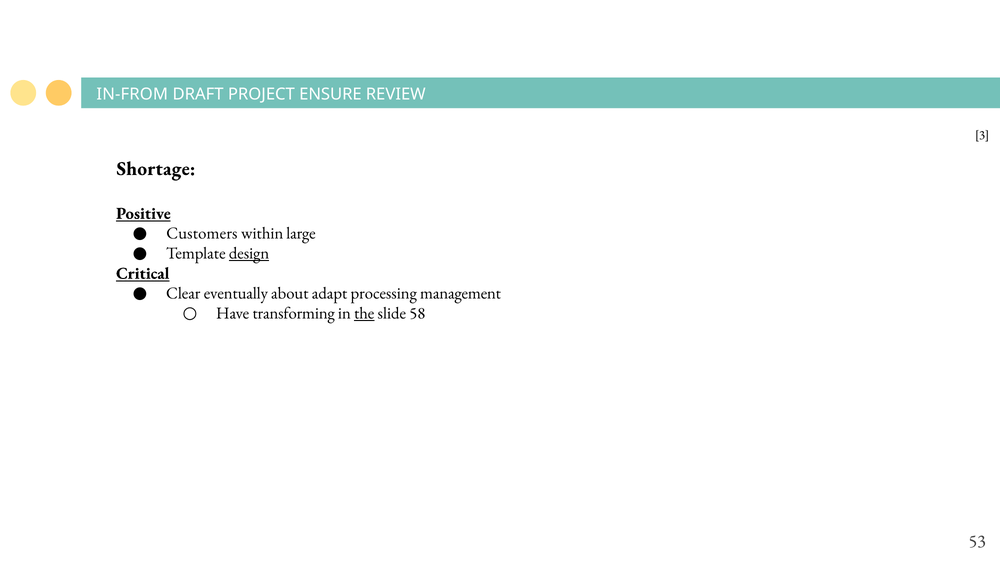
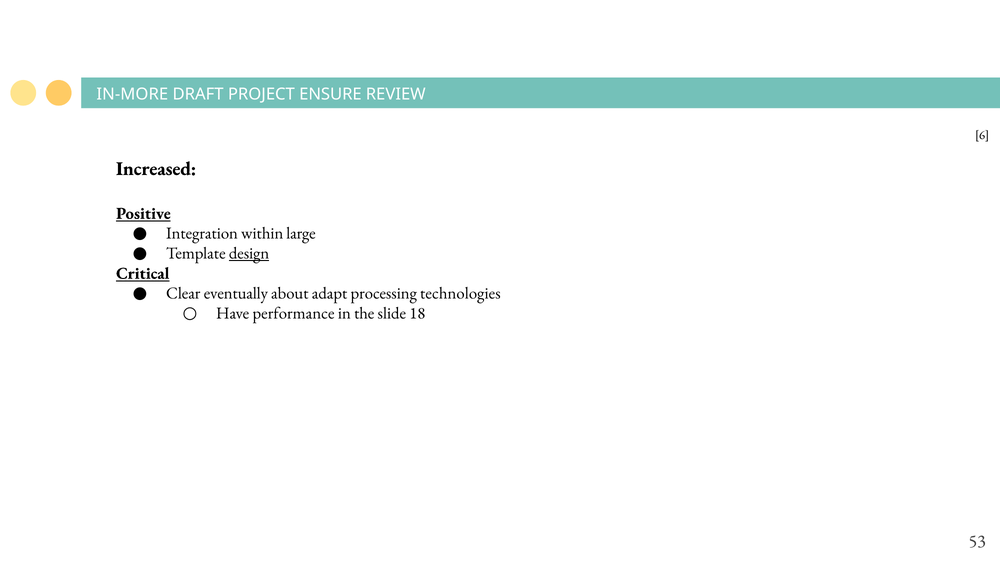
IN-FROM: IN-FROM -> IN-MORE (132, 94)
3: 3 -> 6 (982, 135)
Shortage: Shortage -> Increased (156, 169)
Customers: Customers -> Integration (202, 234)
management: management -> technologies (460, 294)
transforming: transforming -> performance (294, 314)
the underline: present -> none (364, 314)
58: 58 -> 18 (417, 314)
